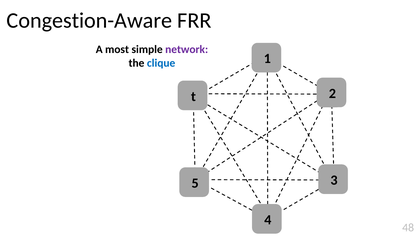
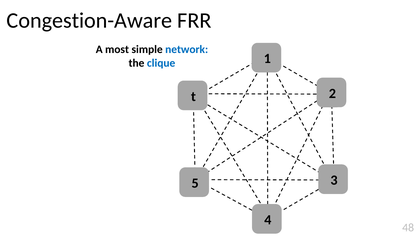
network colour: purple -> blue (187, 50)
